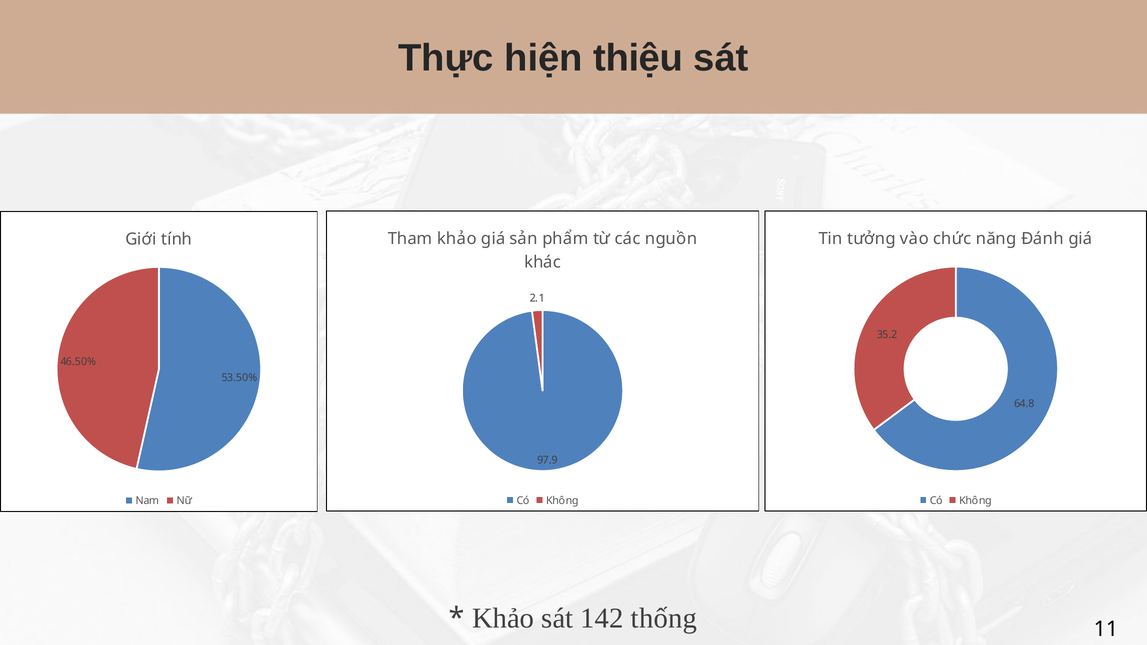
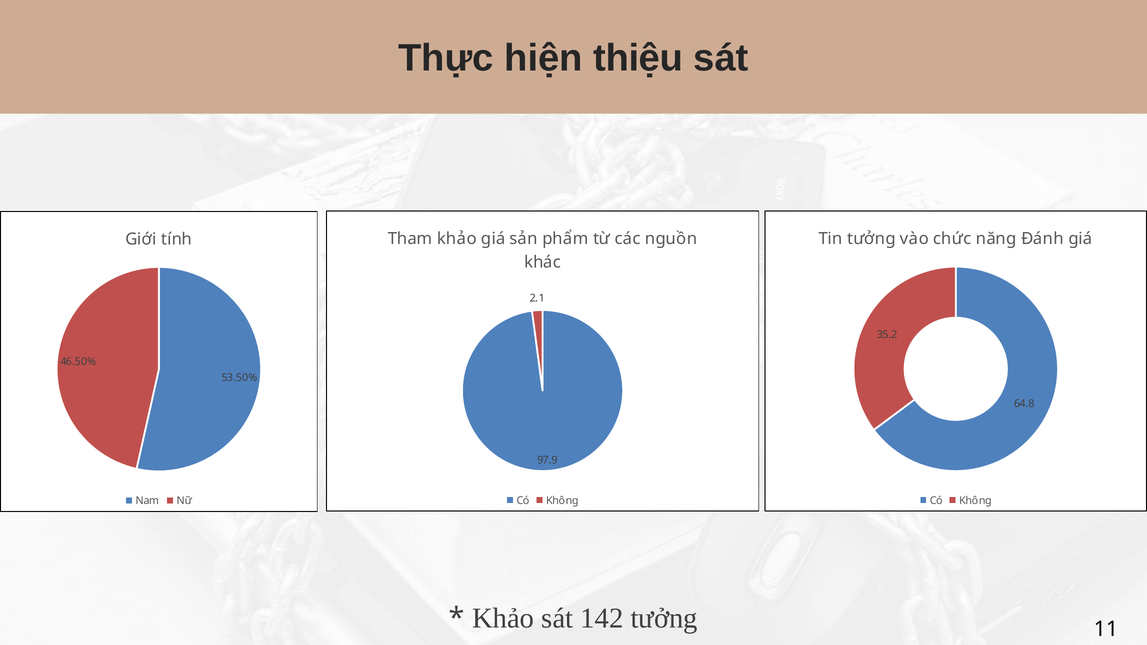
142 thống: thống -> tưởng (664, 618)
